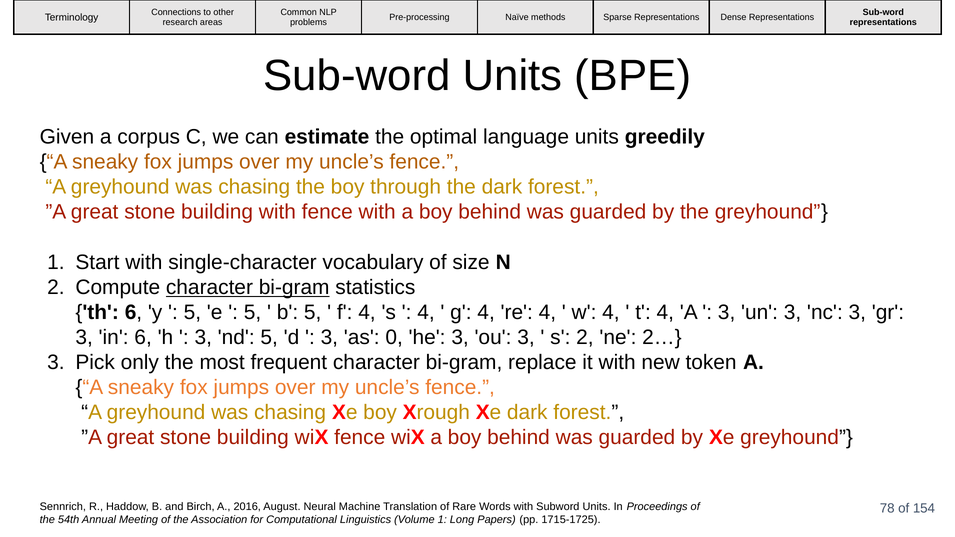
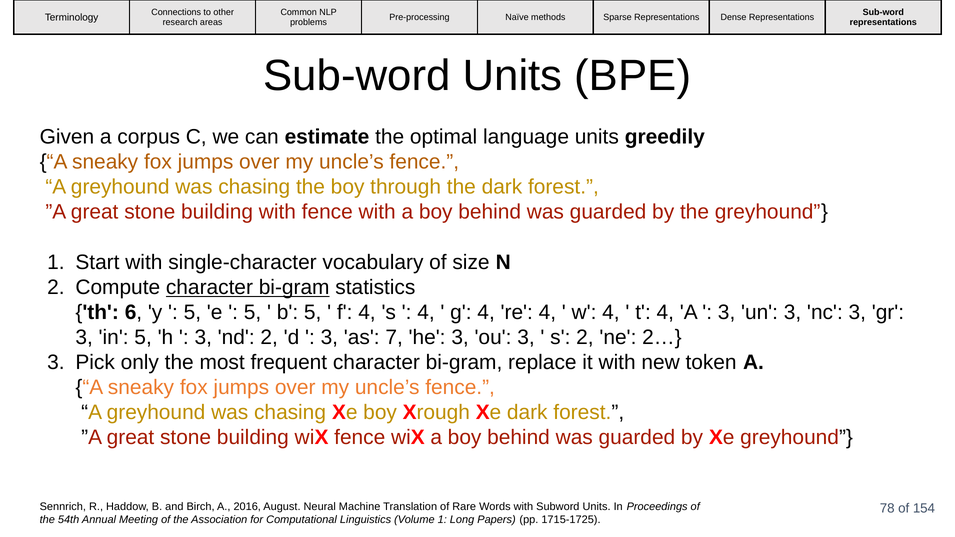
in 6: 6 -> 5 (143, 337)
nd 5: 5 -> 2 (269, 337)
0: 0 -> 7 (394, 337)
